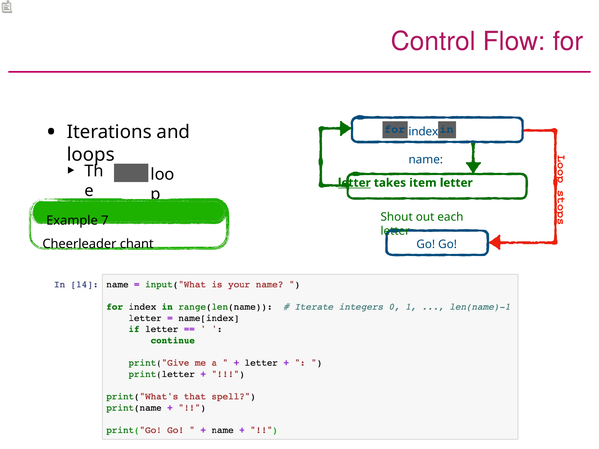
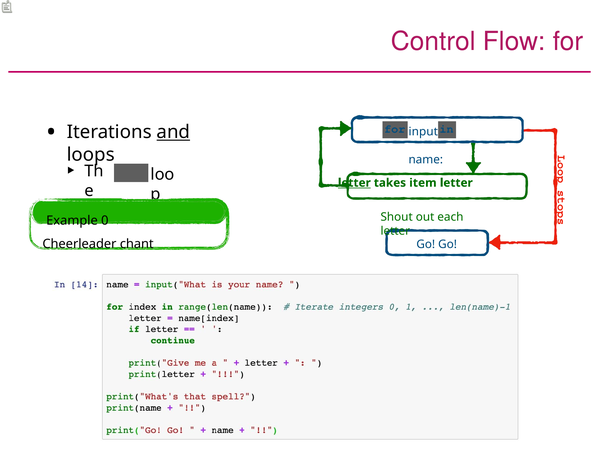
and underline: none -> present (173, 132)
index: index -> input (423, 132)
7: 7 -> 0 (105, 221)
